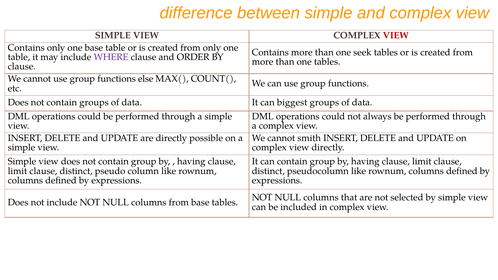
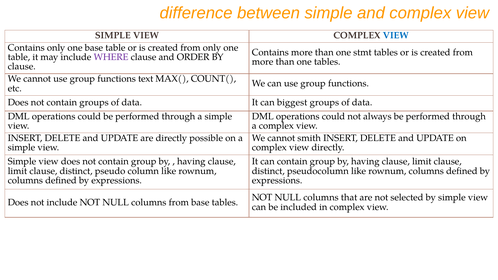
VIEW colour: red -> blue (396, 35)
seek: seek -> stmt (362, 52)
else: else -> text (146, 79)
